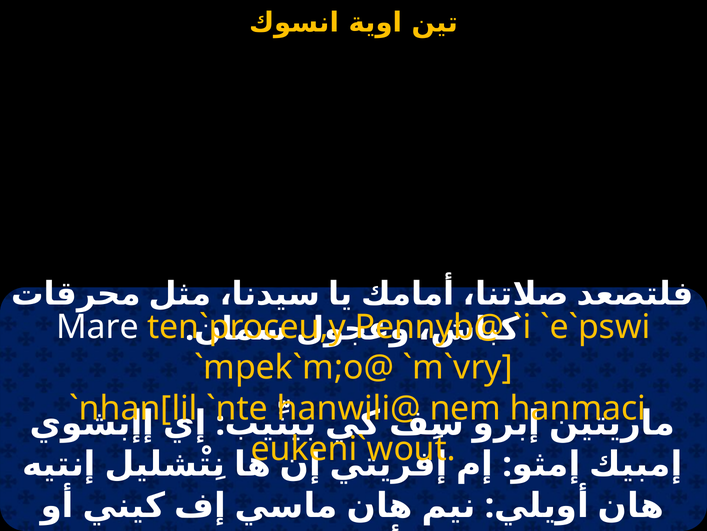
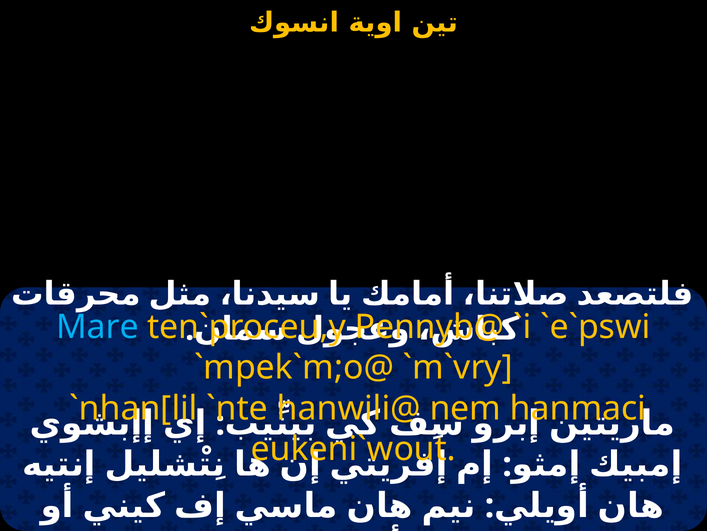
Mare colour: white -> light blue (97, 327)
